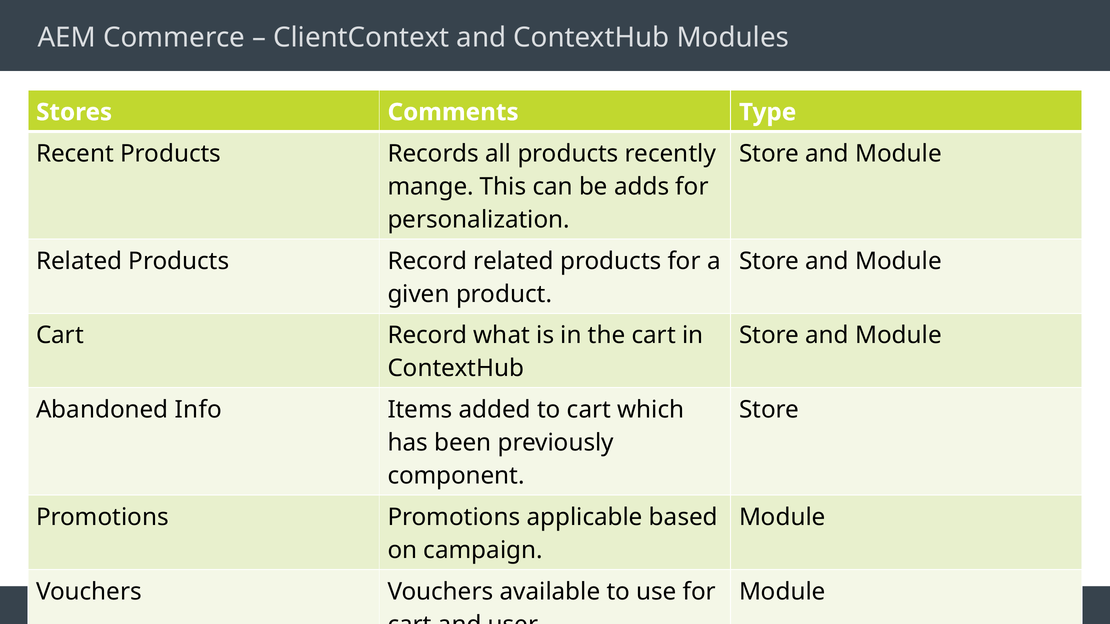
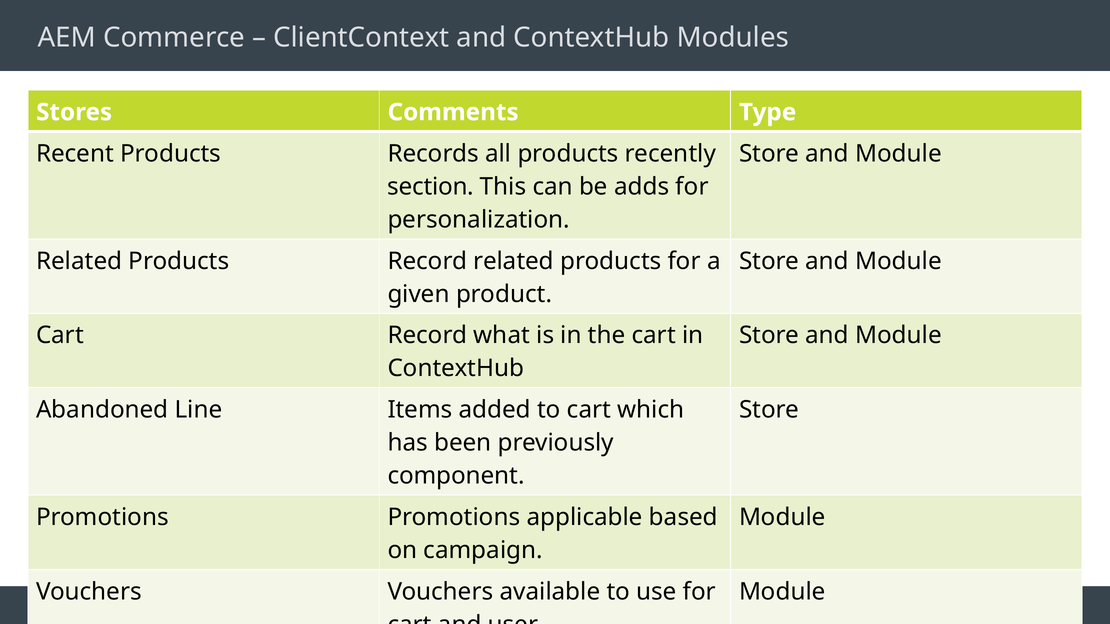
mange: mange -> section (431, 187)
Info: Info -> Line (199, 410)
